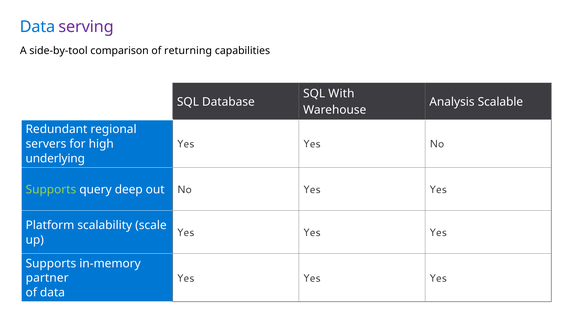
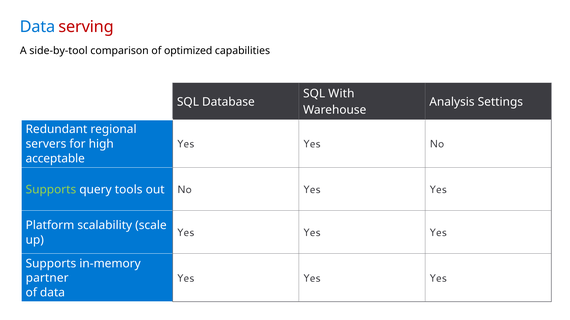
serving colour: purple -> red (86, 27)
returning: returning -> optimized (188, 51)
Scalable: Scalable -> Settings (500, 102)
underlying: underlying -> acceptable (55, 159)
deep: deep -> tools (129, 190)
